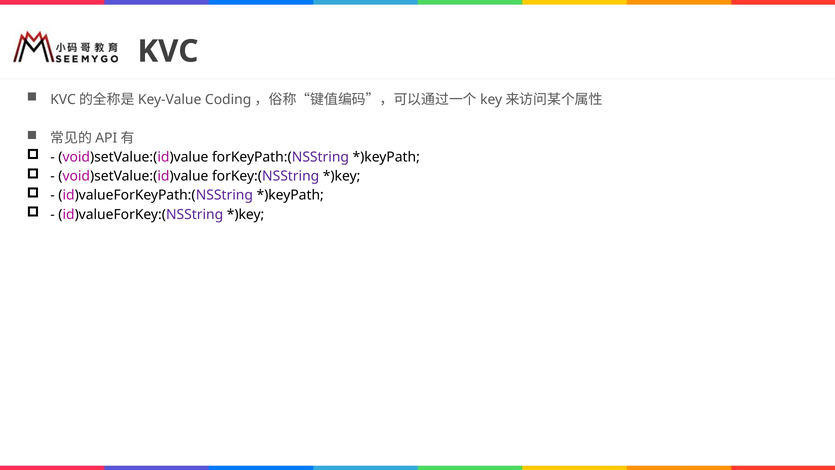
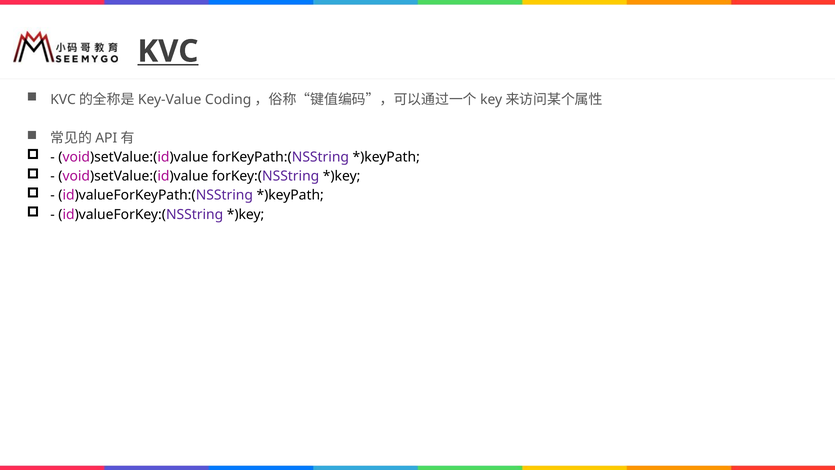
KVC underline: none -> present (168, 51)
